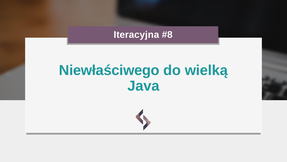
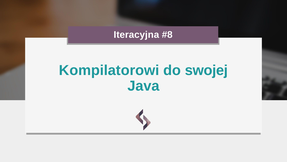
Niewłaściwego: Niewłaściwego -> Kompilatorowi (109, 70)
wielką: wielką -> swojej (206, 70)
